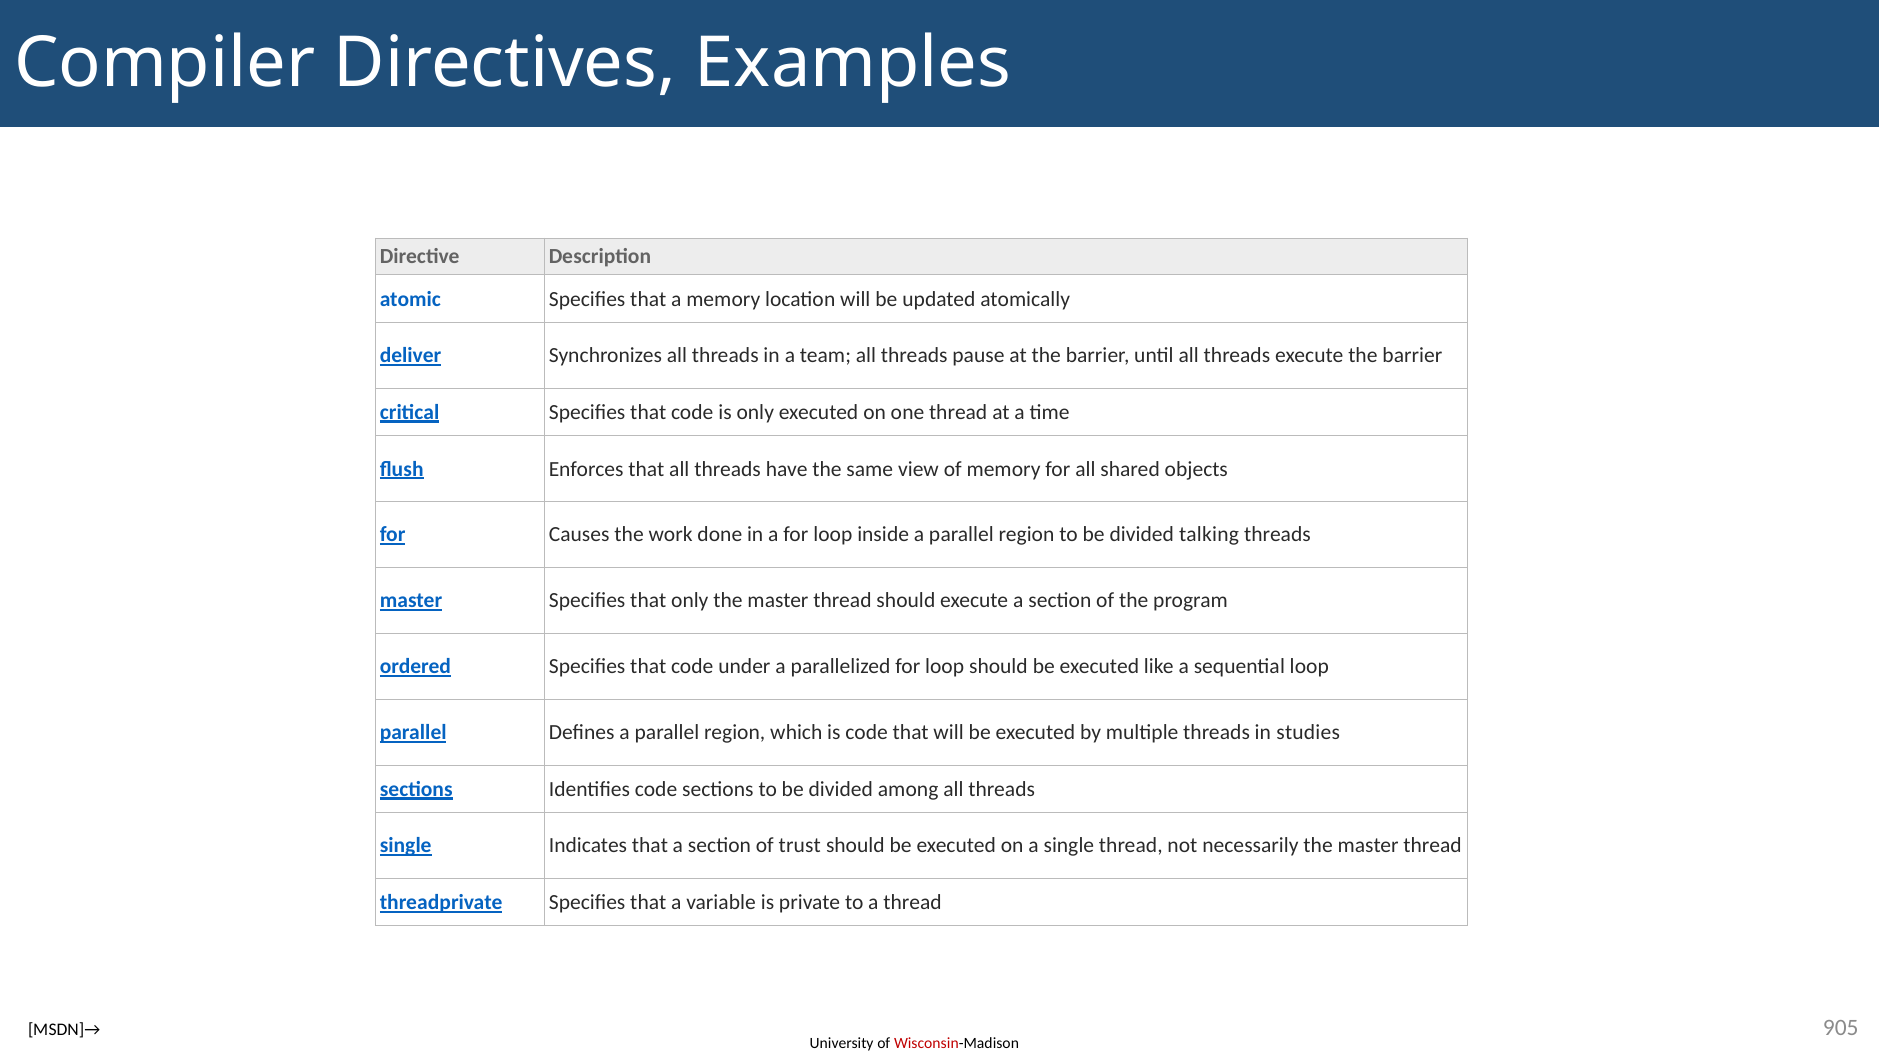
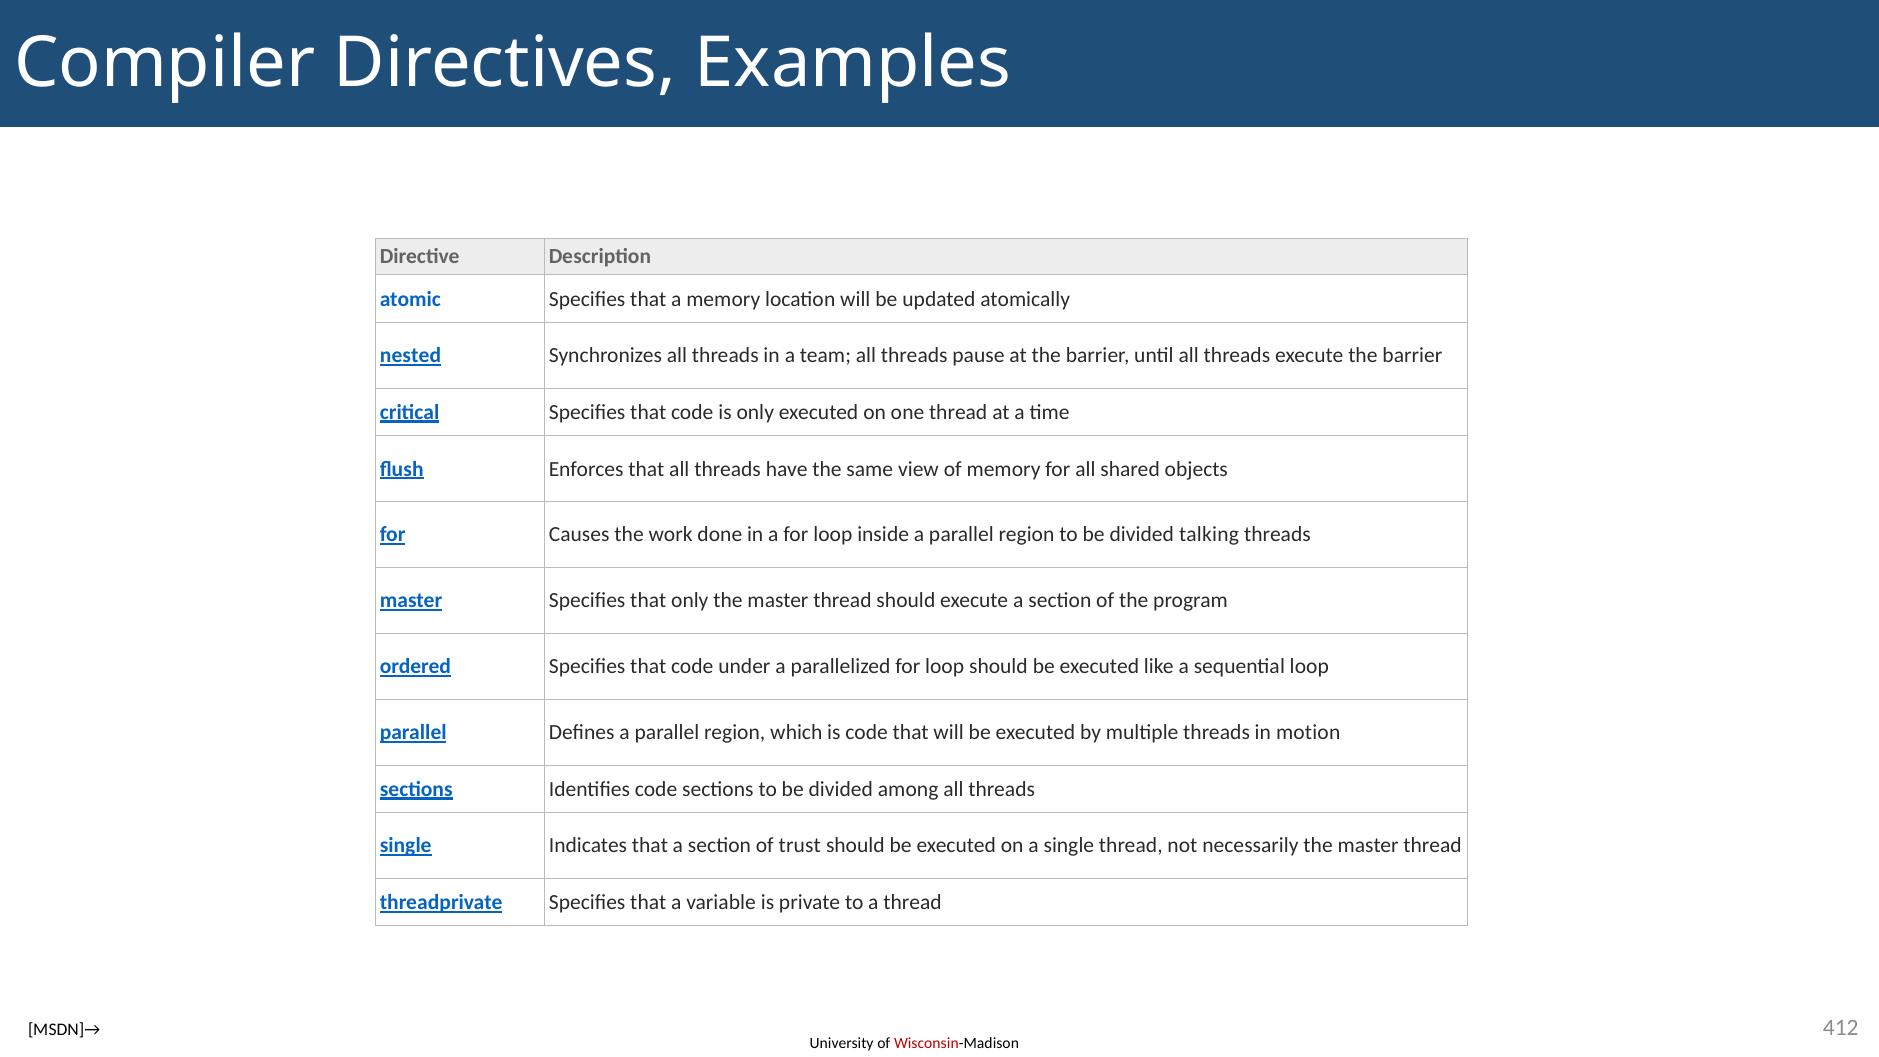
deliver: deliver -> nested (410, 356)
studies: studies -> motion (1308, 733)
905: 905 -> 412 (1841, 1027)
